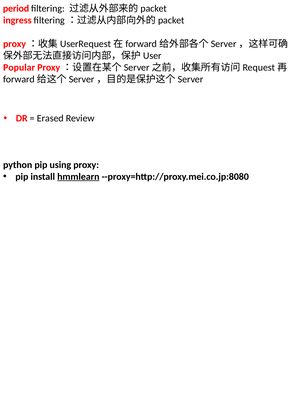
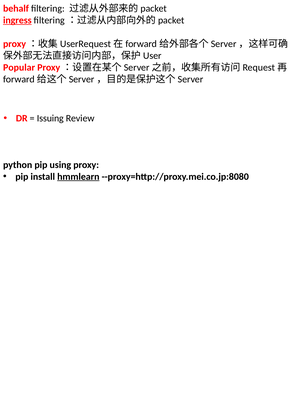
period: period -> behalf (16, 9)
ingress underline: none -> present (17, 20)
Erased: Erased -> Issuing (50, 118)
